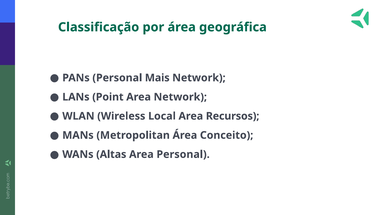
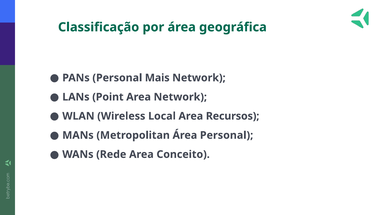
Área Conceito: Conceito -> Personal (227, 135)
Altas: Altas -> Rede (111, 154)
Area Personal: Personal -> Conceito (183, 154)
